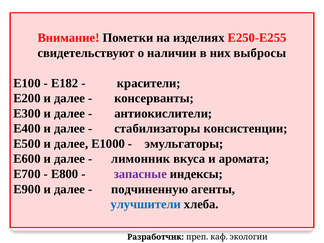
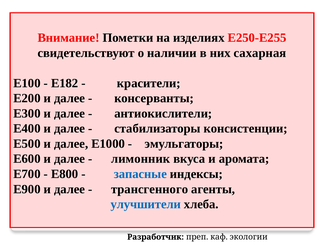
выбросы: выбросы -> сахарная (260, 53)
запасные colour: purple -> blue (140, 174)
подчиненную: подчиненную -> трансгенного (150, 189)
